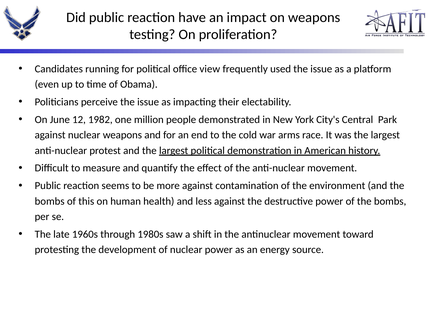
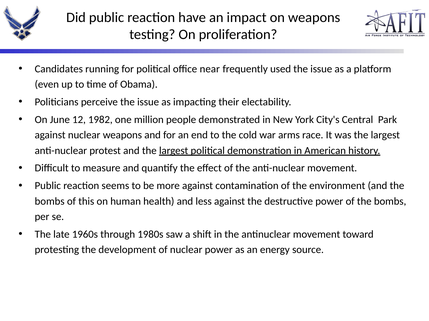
view: view -> near (210, 69)
